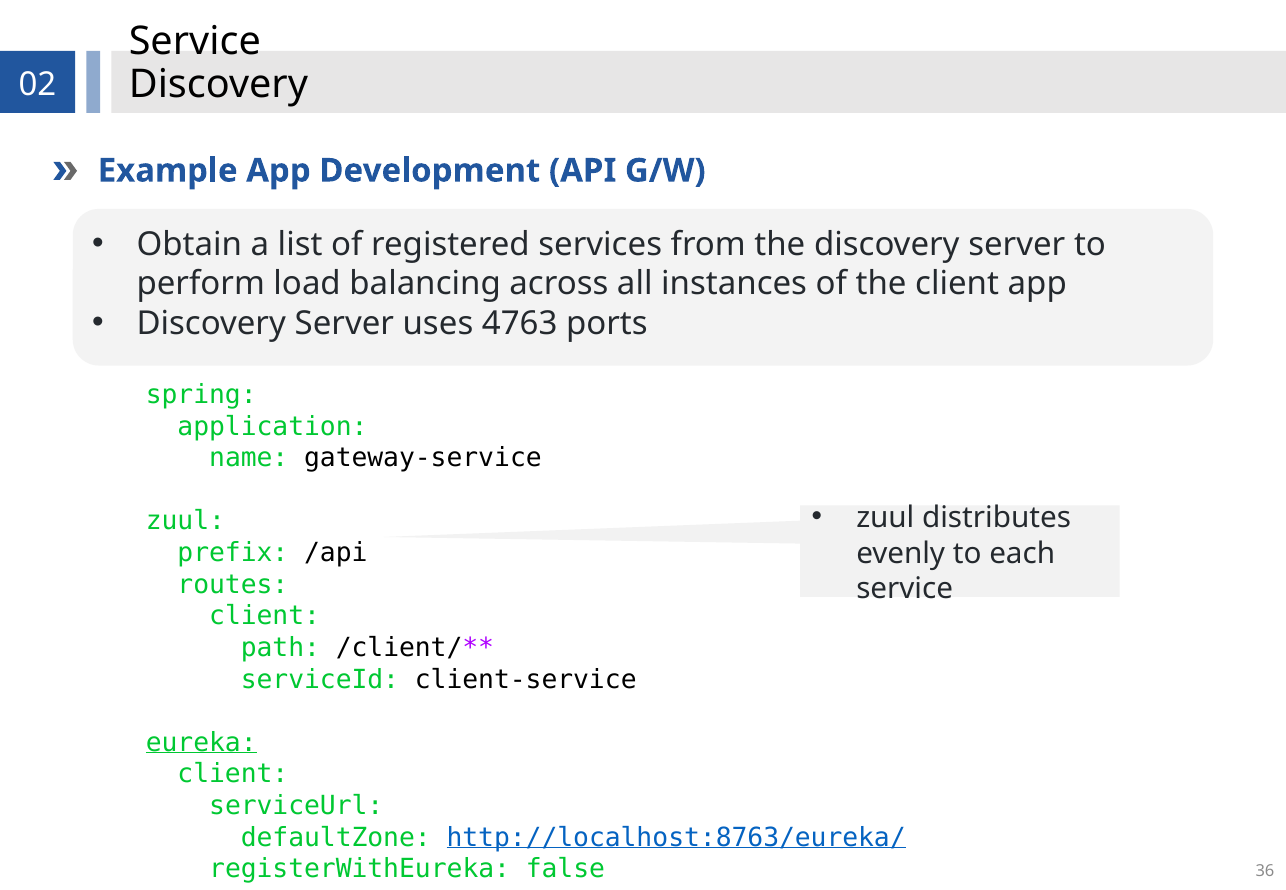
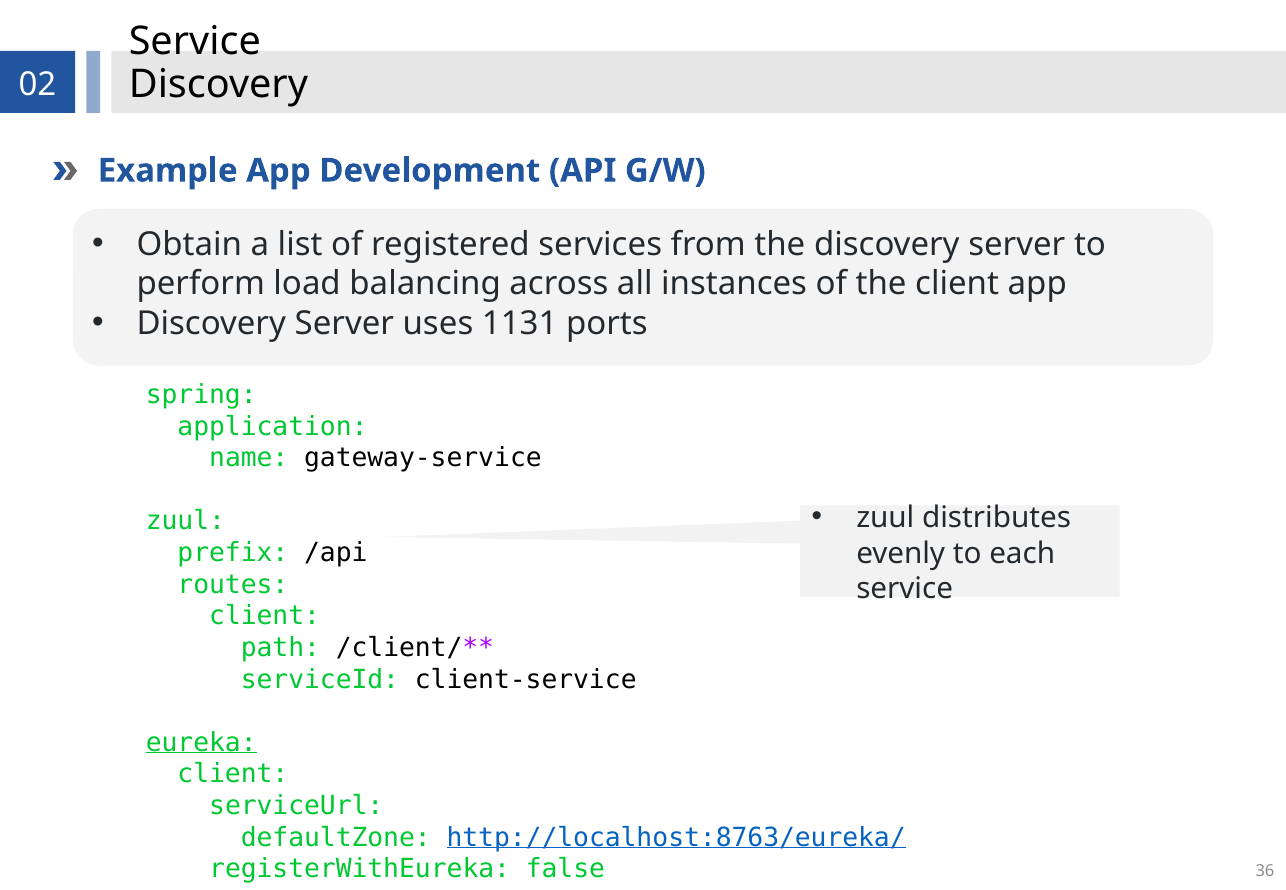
4763: 4763 -> 1131 (520, 324)
